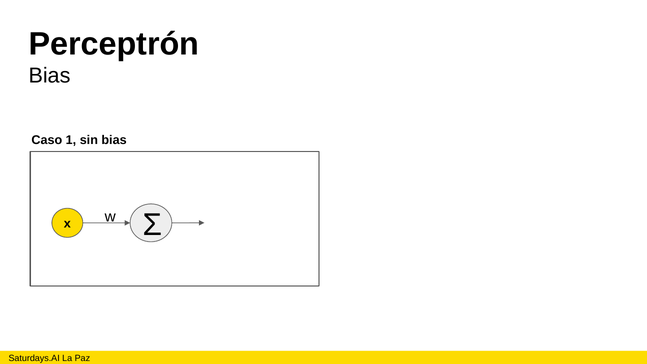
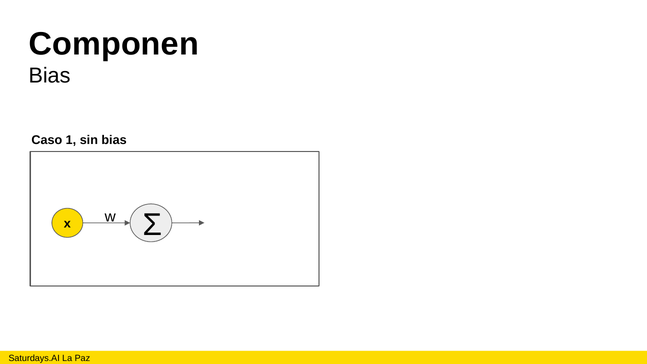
Perceptrón: Perceptrón -> Componen (114, 44)
